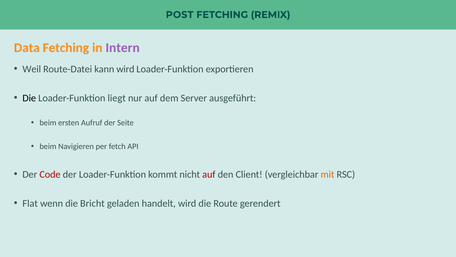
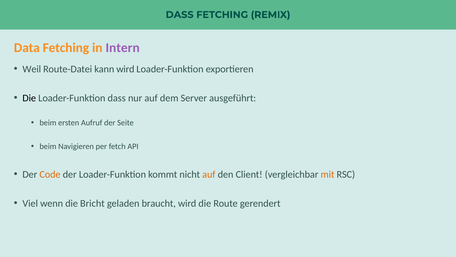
POST: POST -> DASS (180, 15)
Loader-Funktion liegt: liegt -> dass (117, 98)
Code colour: red -> orange (50, 174)
auf colour: red -> orange (209, 174)
Flat: Flat -> Viel (30, 203)
handelt: handelt -> braucht (159, 203)
